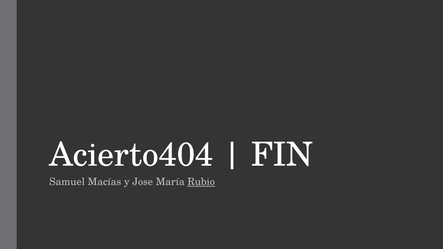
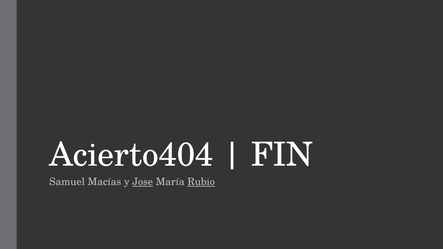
Jose underline: none -> present (143, 182)
